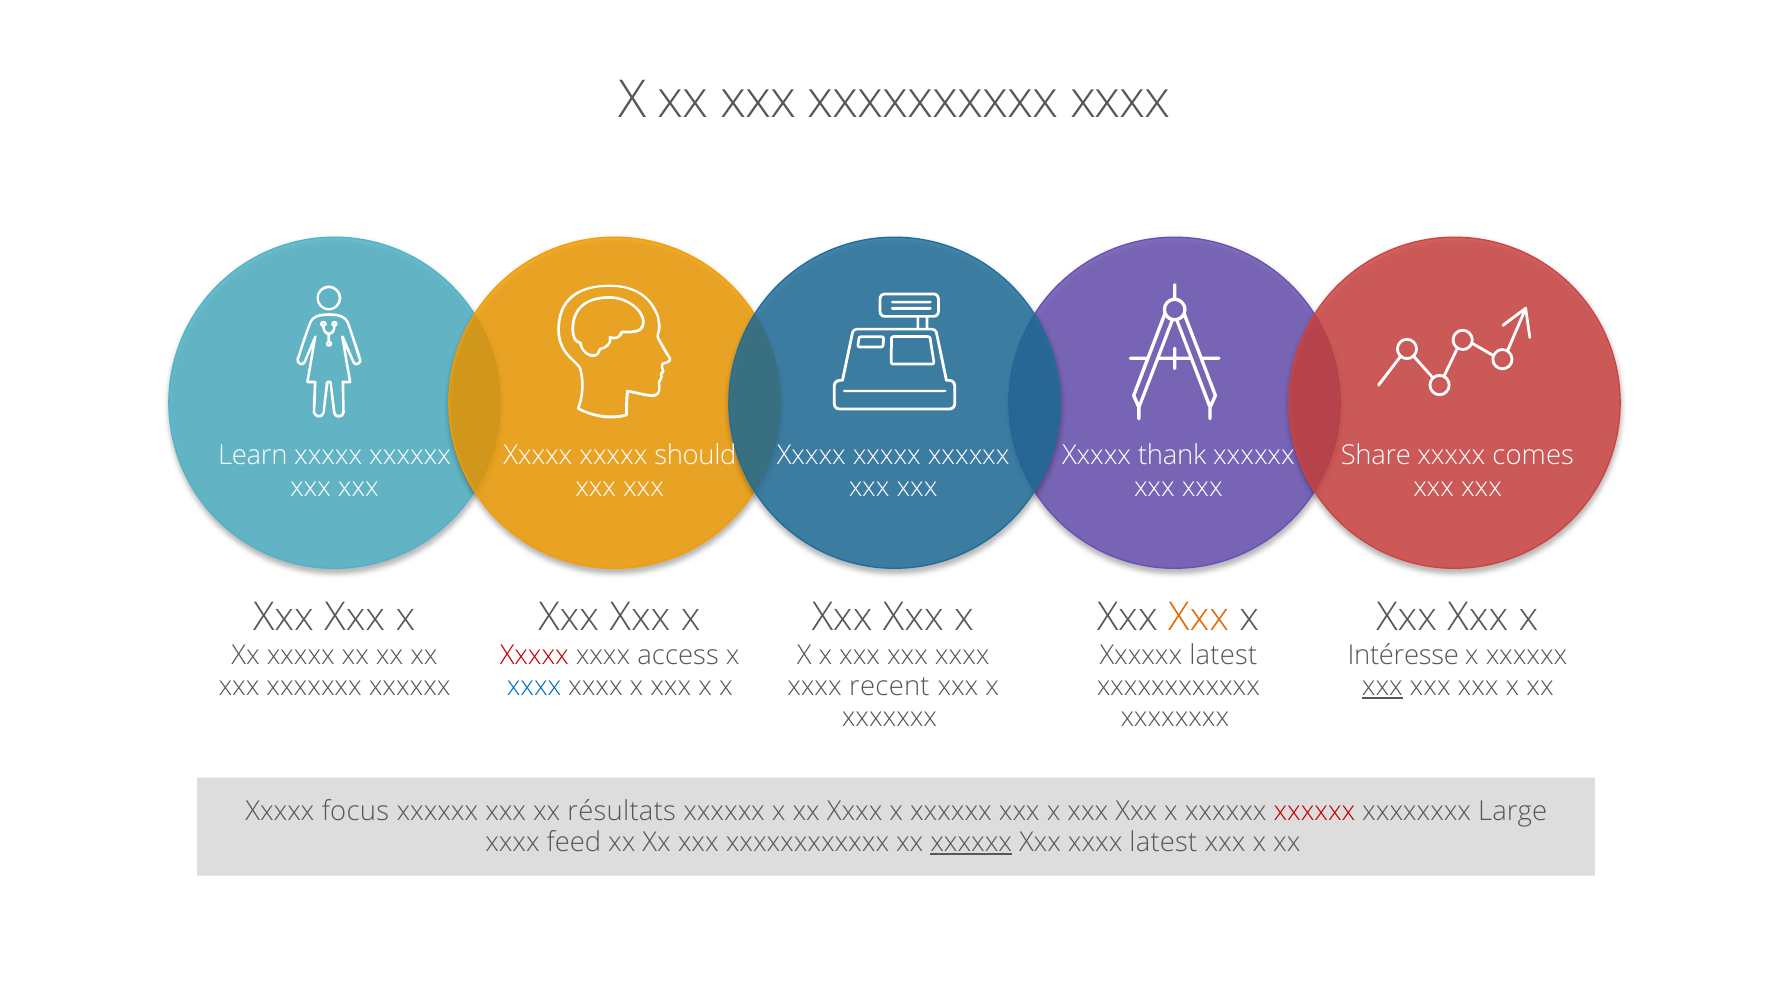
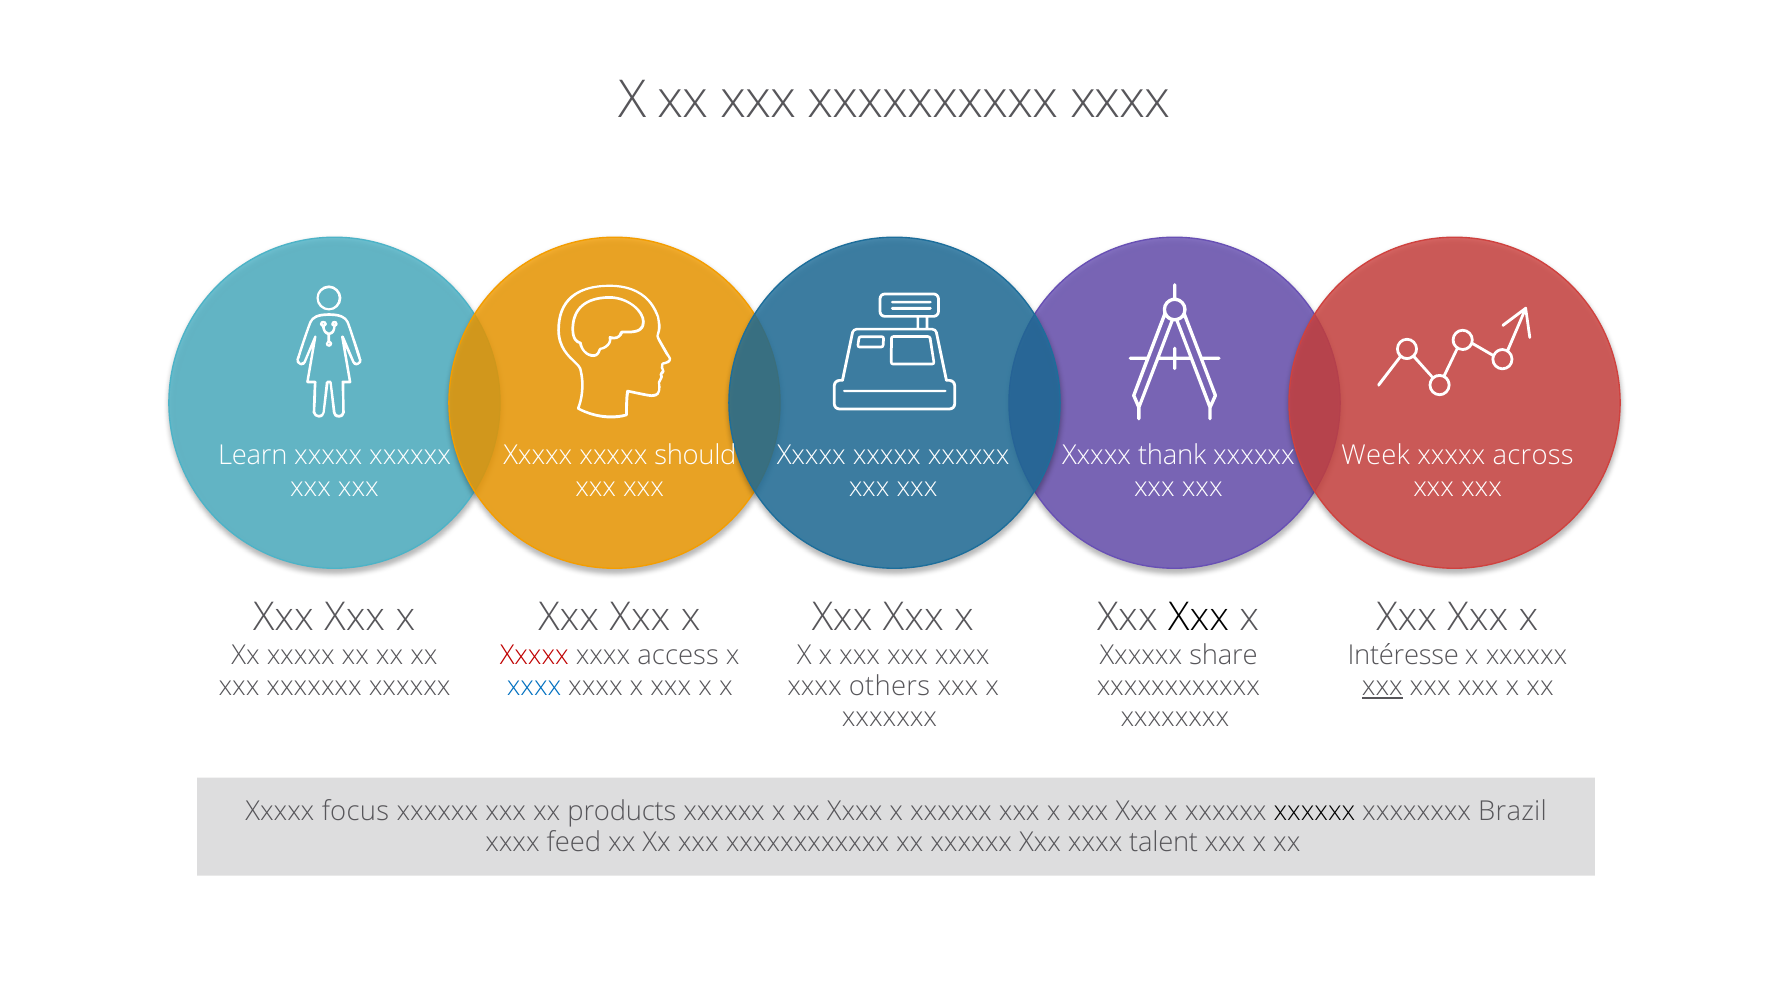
Share: Share -> Week (1376, 456)
comes: comes -> across (1533, 456)
Xxx colour: orange -> black (1199, 617)
Xxxxxx latest: latest -> share (1223, 655)
recent: recent -> others (889, 687)
résultats: résultats -> products (622, 812)
xxxxxx colour: red -> black (1314, 812)
Large: Large -> Brazil (1513, 812)
xxxxxx underline: present -> none (971, 843)
xxxx latest: latest -> talent (1164, 843)
